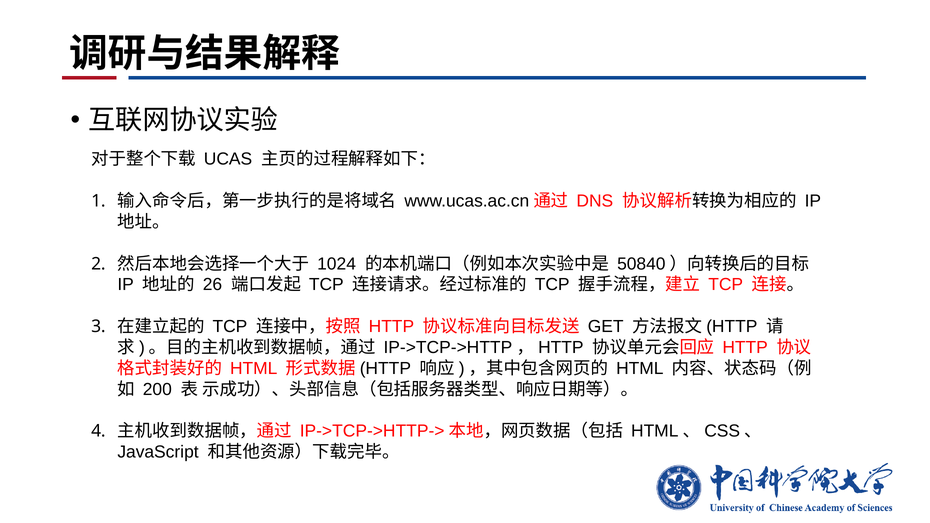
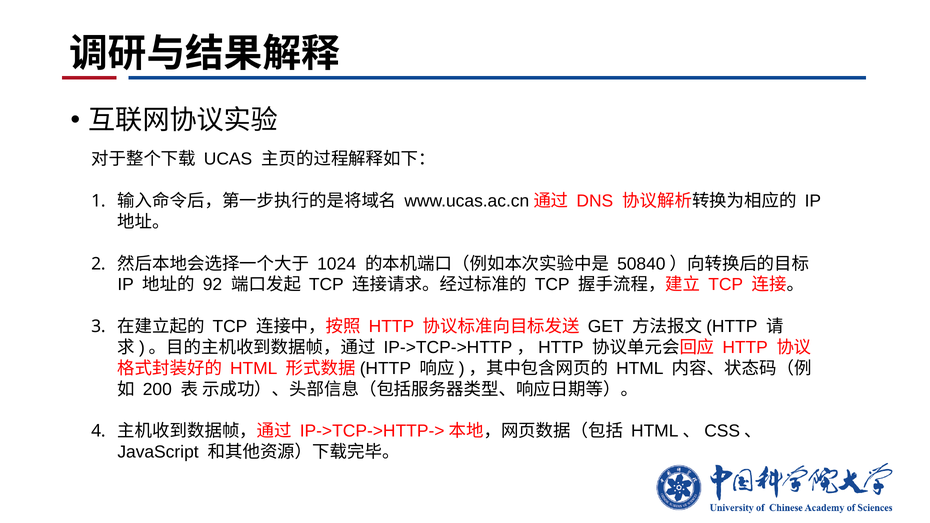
26: 26 -> 92 (213, 285)
